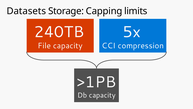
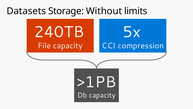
Capping: Capping -> Without (104, 11)
